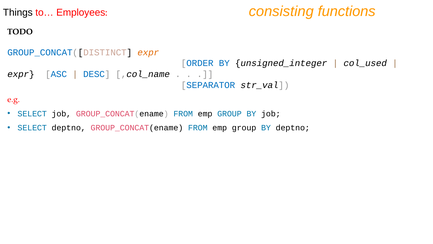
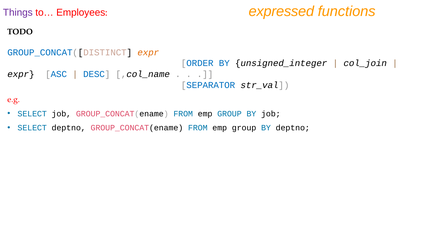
consisting: consisting -> expressed (281, 11)
Things colour: black -> purple (18, 12)
col_used: col_used -> col_join (365, 63)
